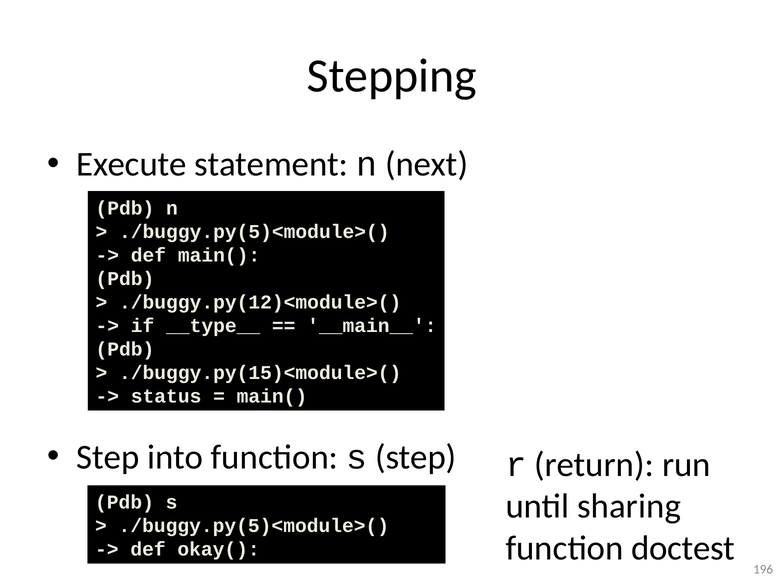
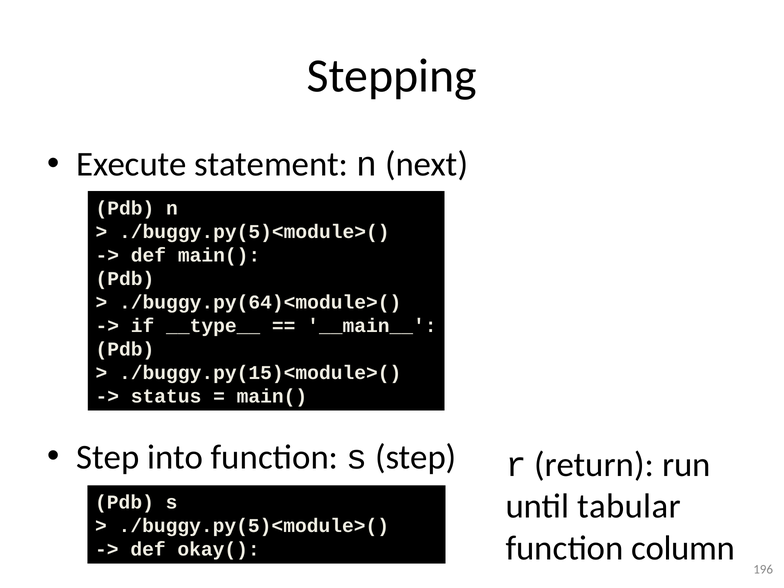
./buggy.py(12)<module>(: ./buggy.py(12)<module>( -> ./buggy.py(64)<module>( (260, 302)
sharing: sharing -> tabular (629, 506)
doctest: doctest -> column (683, 548)
